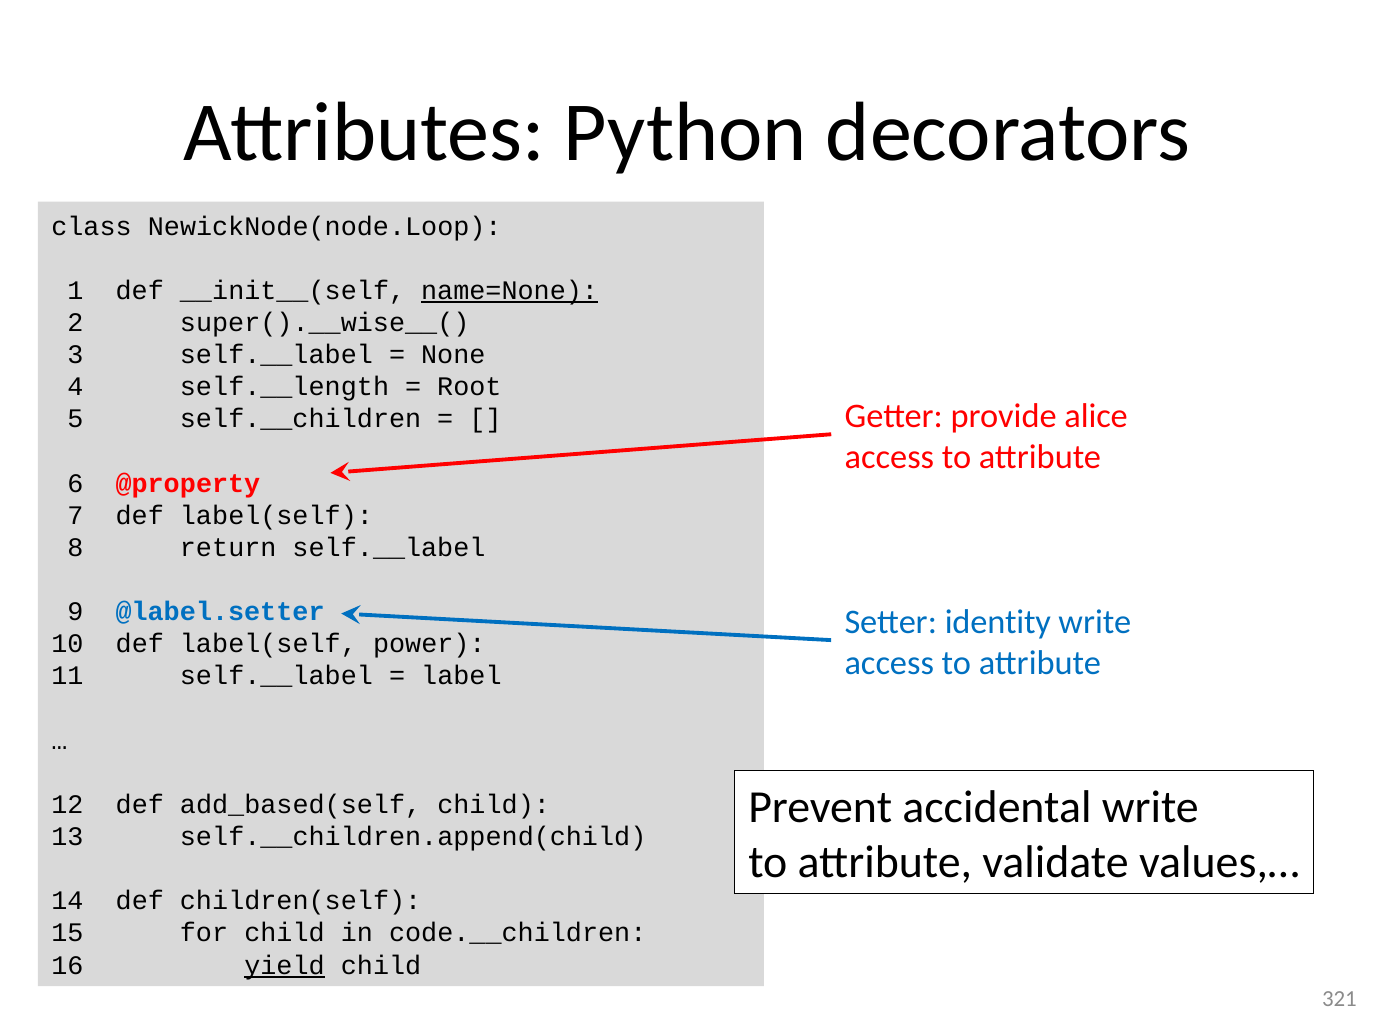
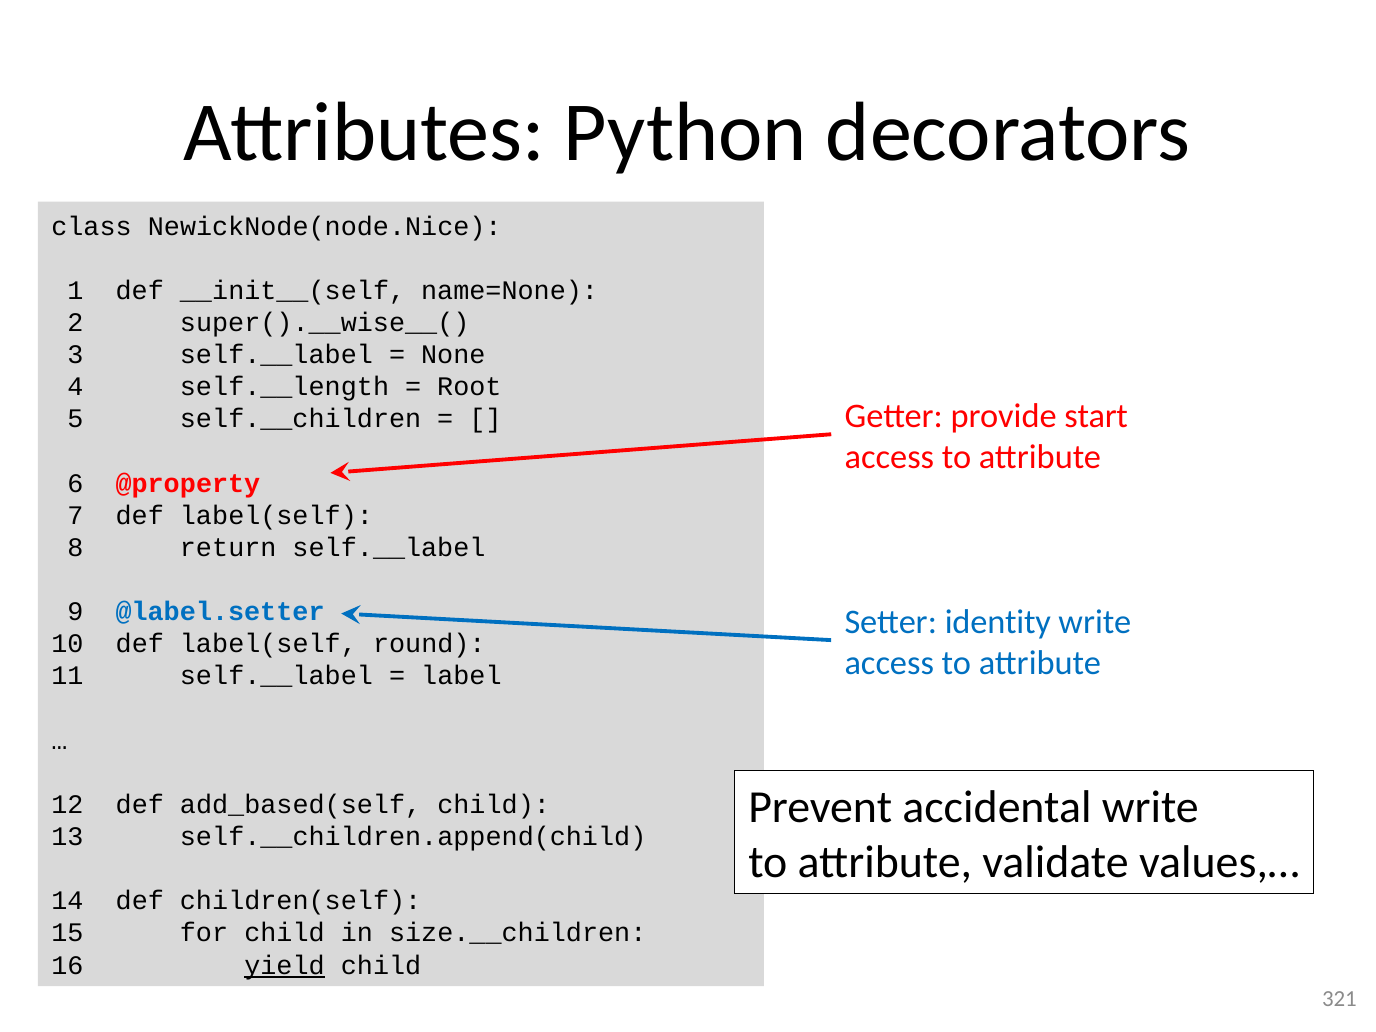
NewickNode(node.Loop: NewickNode(node.Loop -> NewickNode(node.Nice (325, 226)
name=None underline: present -> none (510, 291)
alice: alice -> start (1096, 416)
power: power -> round (429, 644)
code.__children: code.__children -> size.__children (518, 933)
